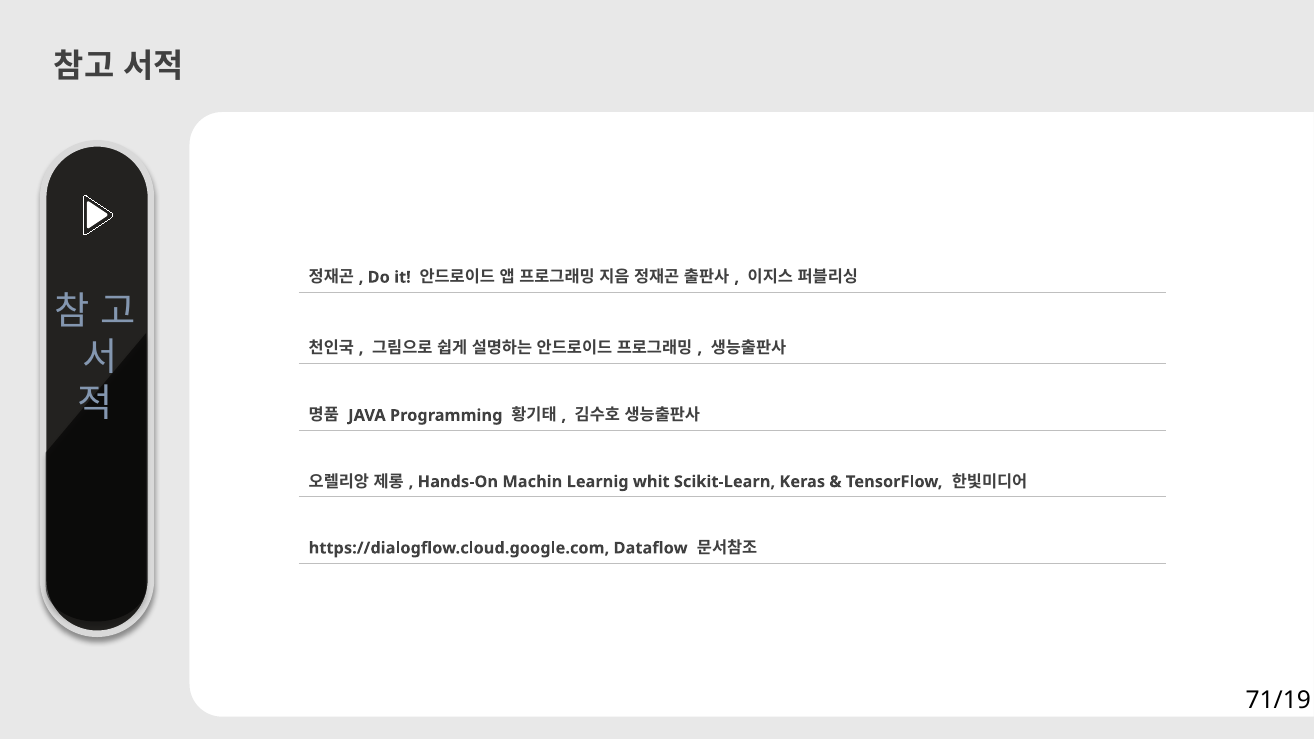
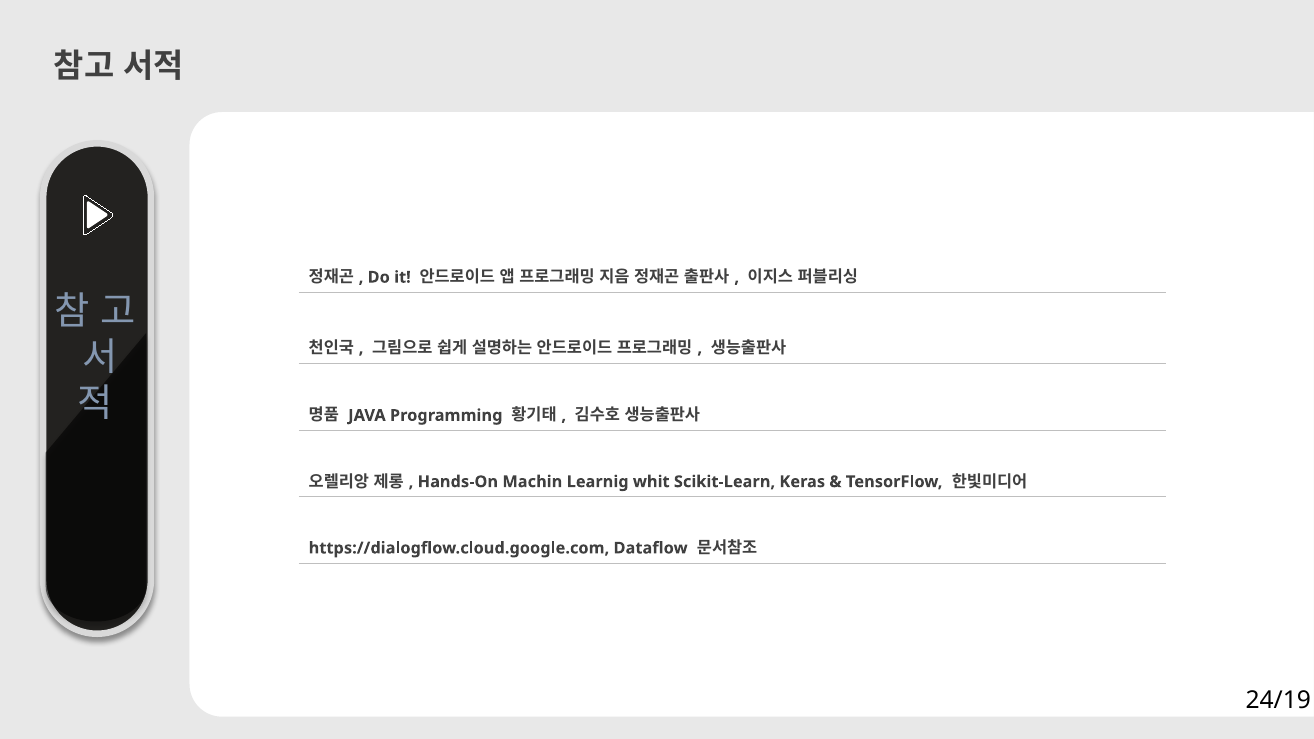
71/19: 71/19 -> 24/19 (1278, 700)
